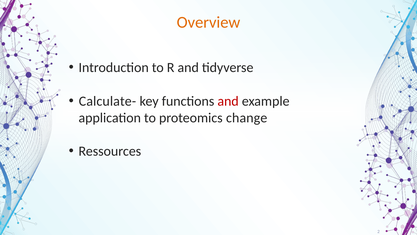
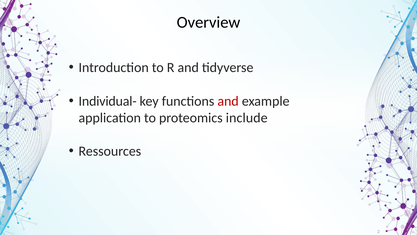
Overview colour: orange -> black (208, 22)
Calculate-: Calculate- -> Individual- (108, 101)
change: change -> include (247, 118)
